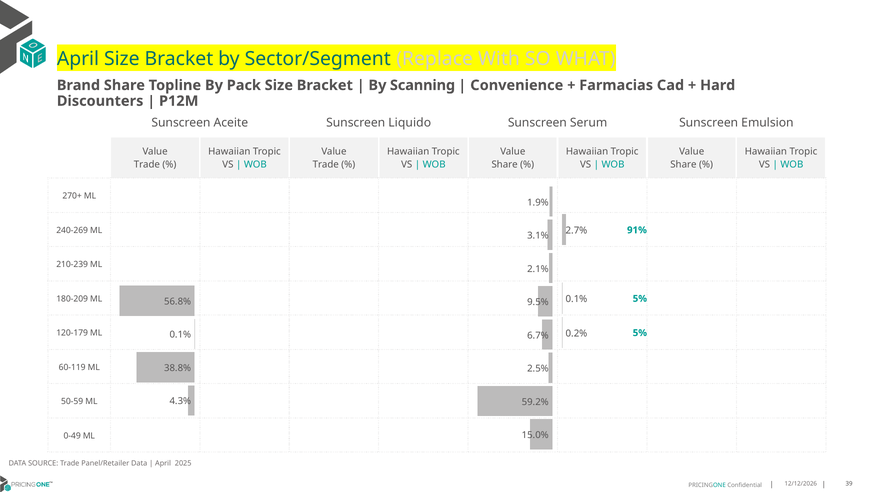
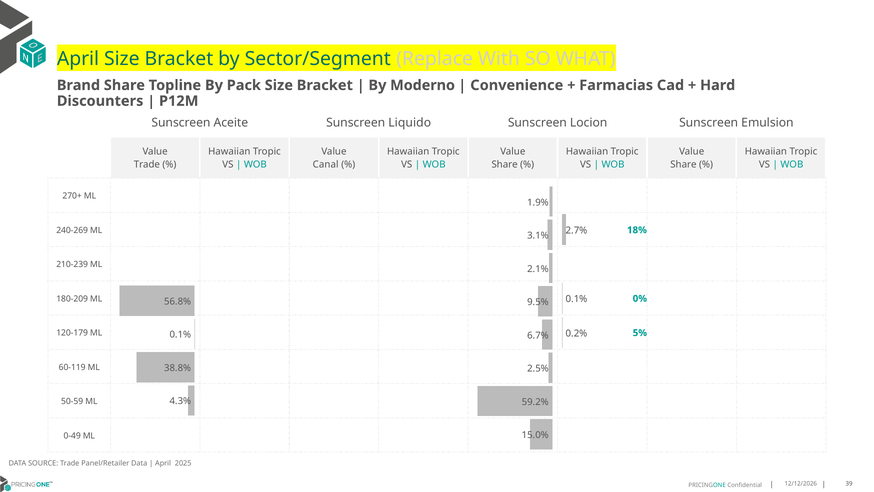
Scanning: Scanning -> Moderno (423, 85)
Serum: Serum -> Locion (589, 123)
Trade: Trade -> Canal (326, 165)
91%: 91% -> 18% (637, 230)
180-209 ML 5%: 5% -> 0% (640, 298)
